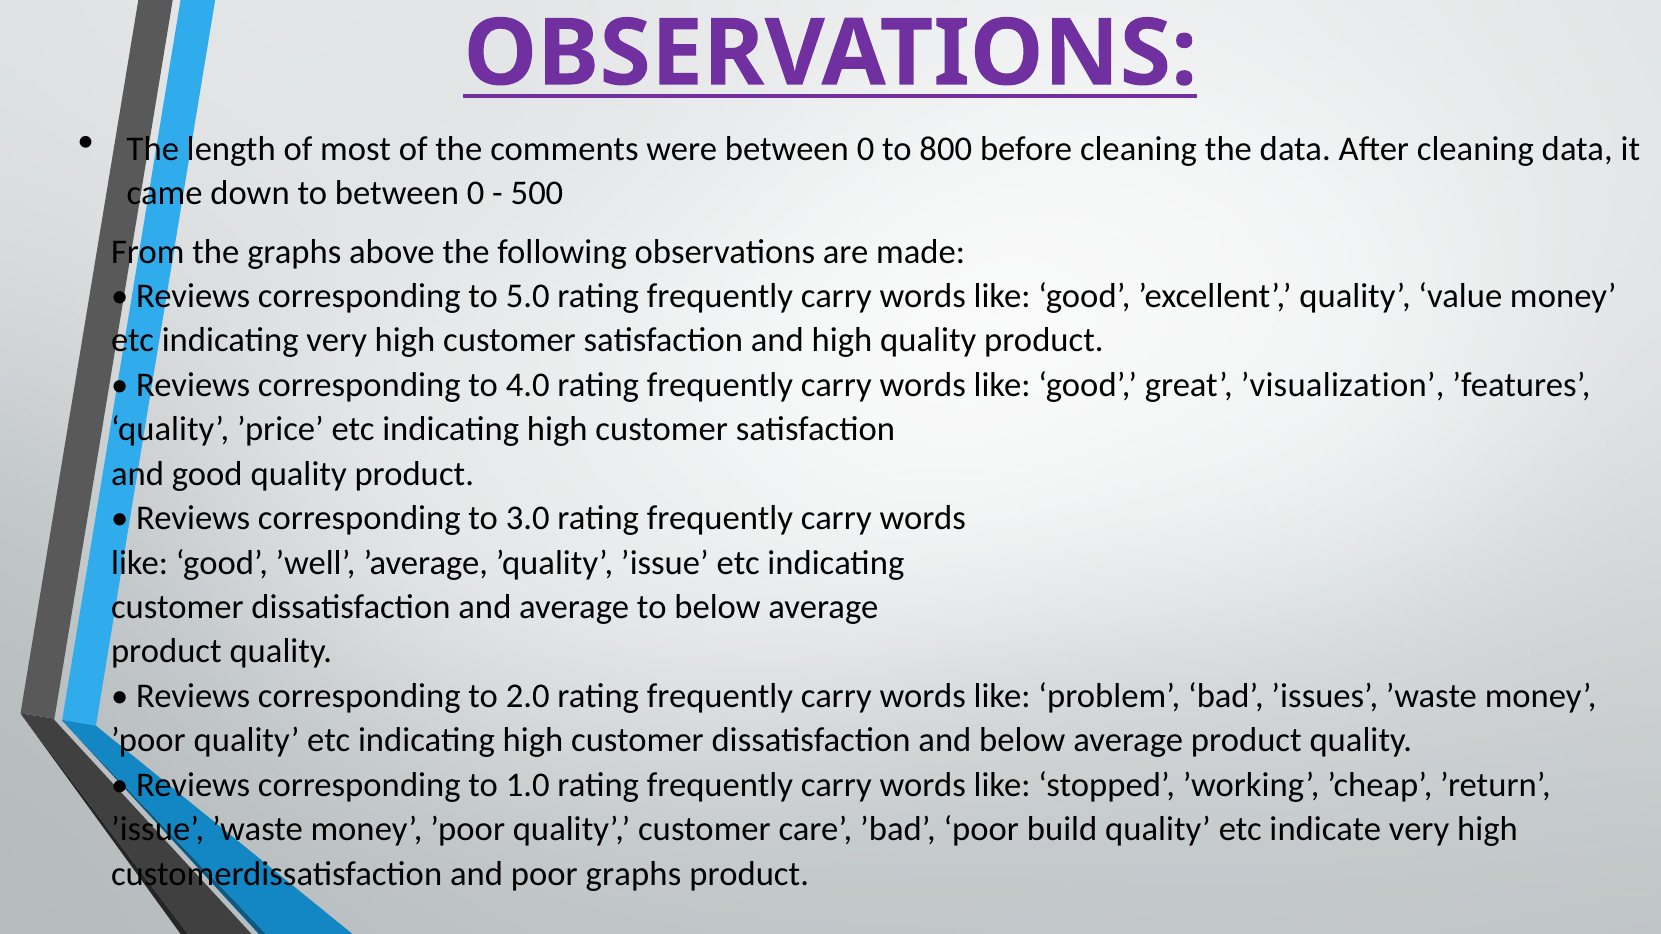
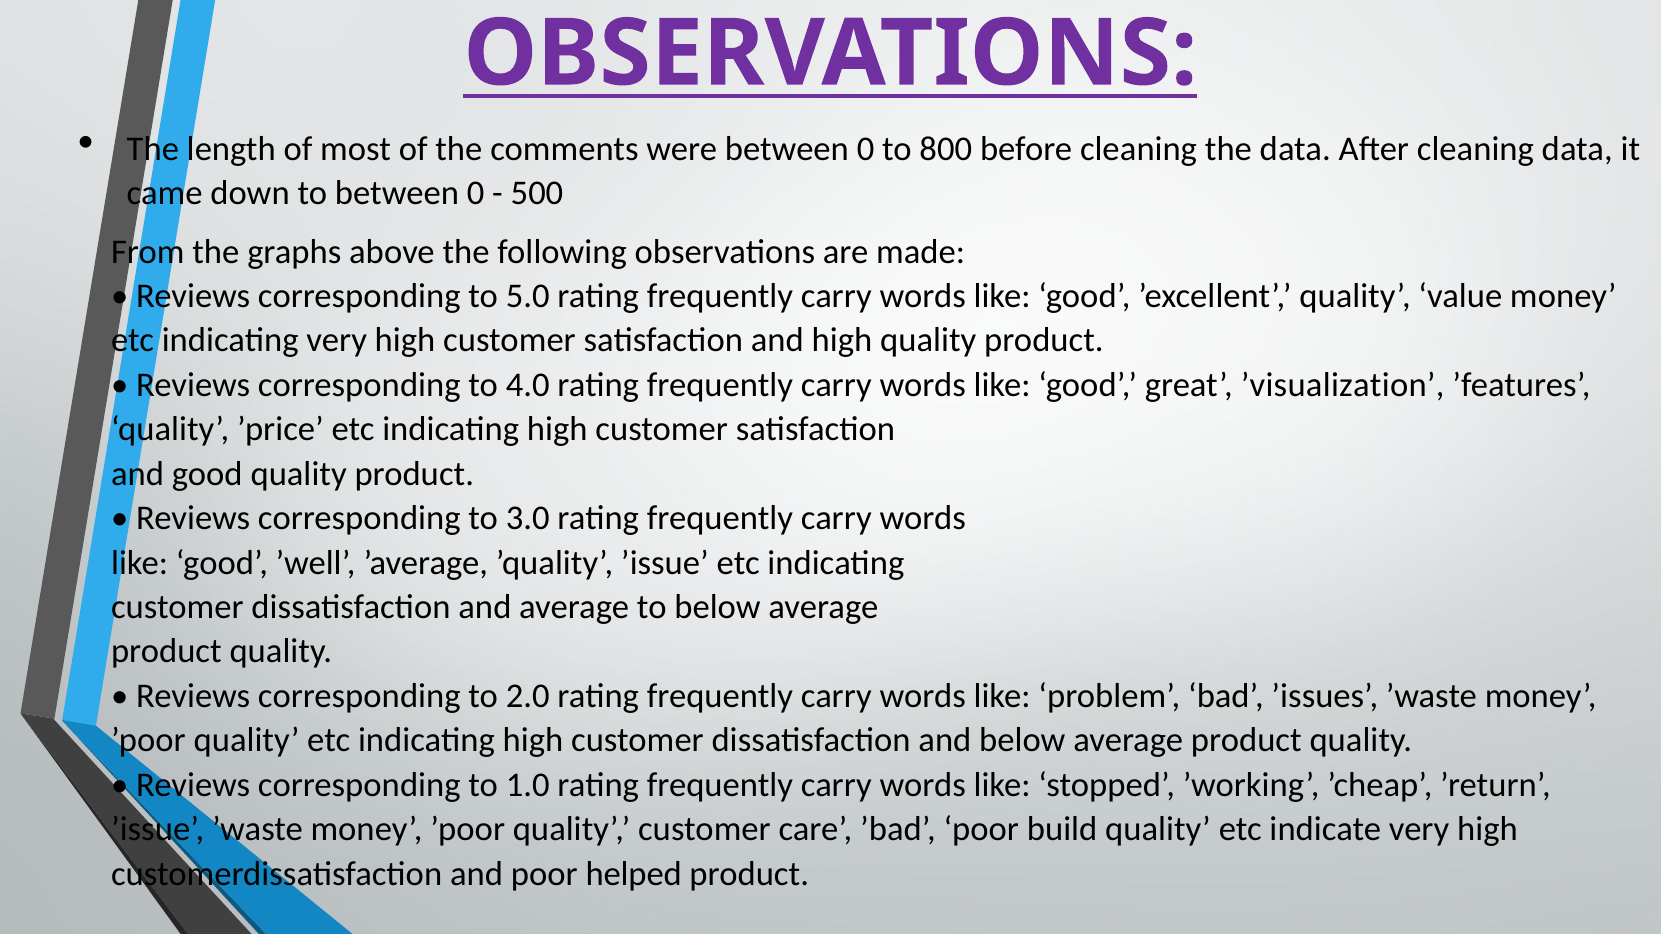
poor graphs: graphs -> helped (634, 874)
